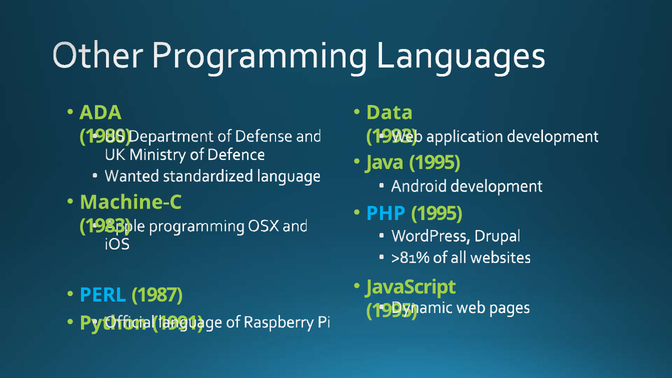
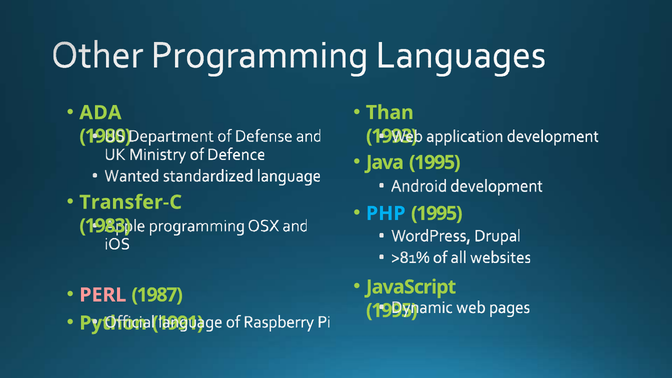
Data: Data -> Than (390, 113)
Machine-C: Machine-C -> Transfer-C (131, 202)
PERL colour: light blue -> pink (103, 295)
